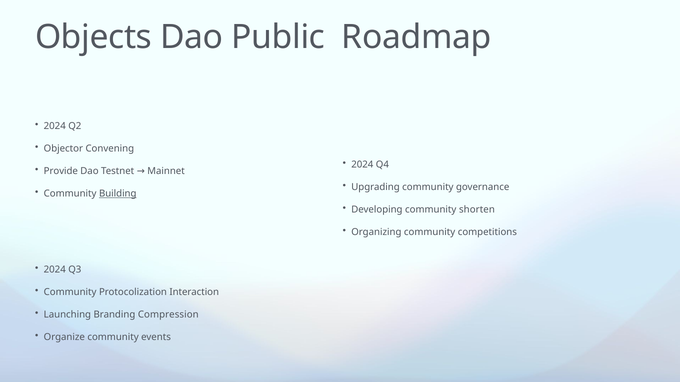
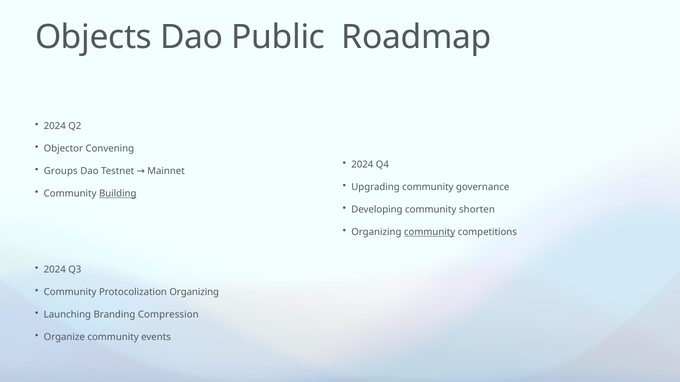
Provide: Provide -> Groups (61, 171)
community underline: none -> present (430, 232)
Protocolization Interaction: Interaction -> Organizing (194, 292)
